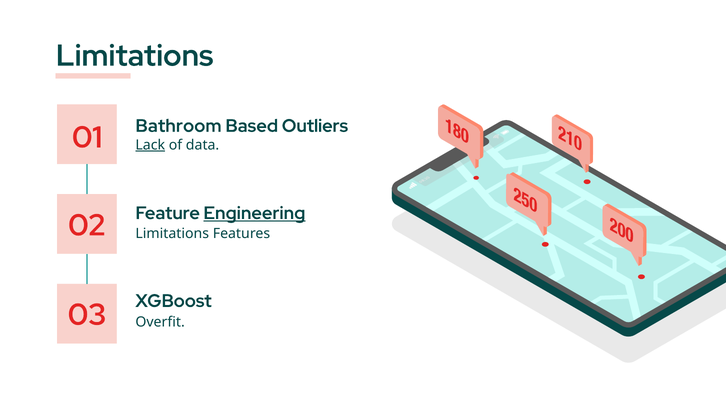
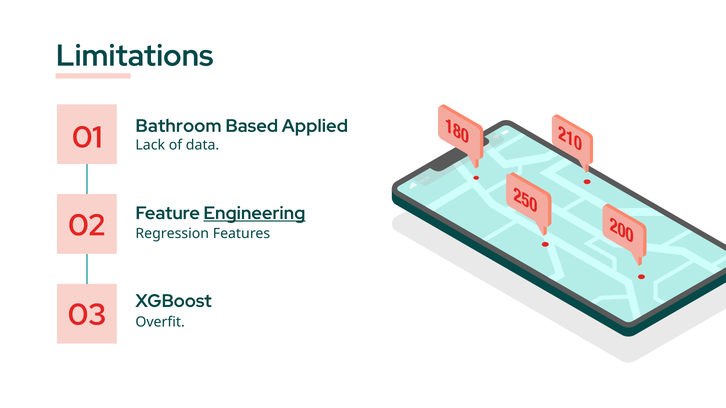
Outliers: Outliers -> Applied (315, 126)
Lack underline: present -> none (150, 145)
Limitations: Limitations -> Regression (172, 234)
